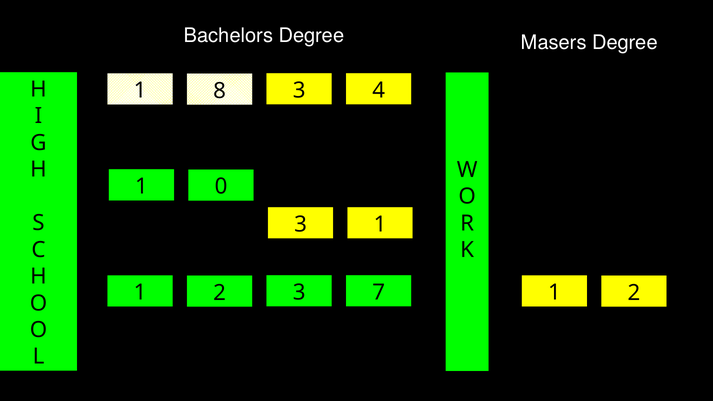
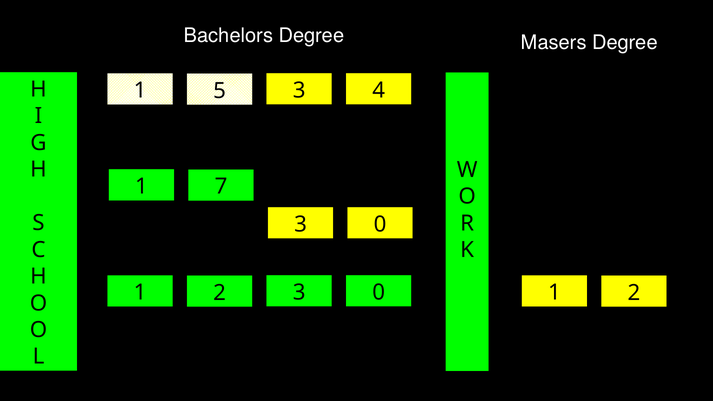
8: 8 -> 5 (220, 91)
0: 0 -> 7 (221, 187)
1: 1 -> 0 (380, 224)
2 3 7: 7 -> 0 (379, 292)
